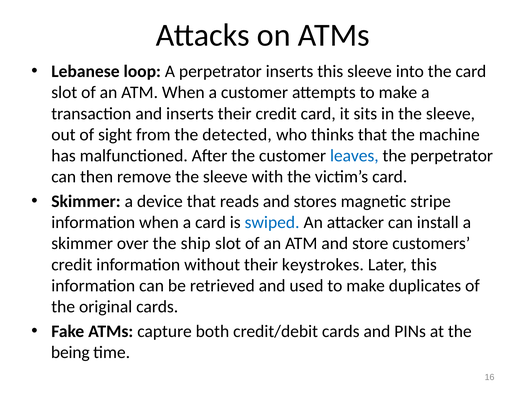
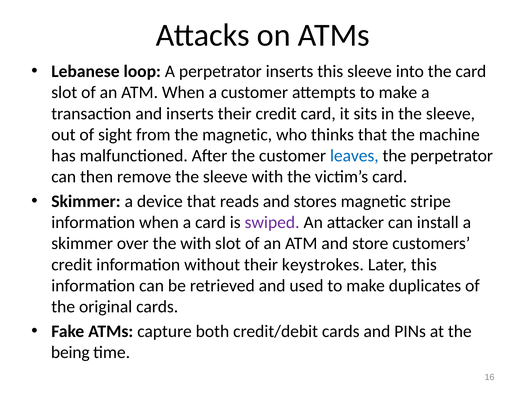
the detected: detected -> magnetic (237, 134)
swiped colour: blue -> purple (272, 222)
the ship: ship -> with (196, 243)
